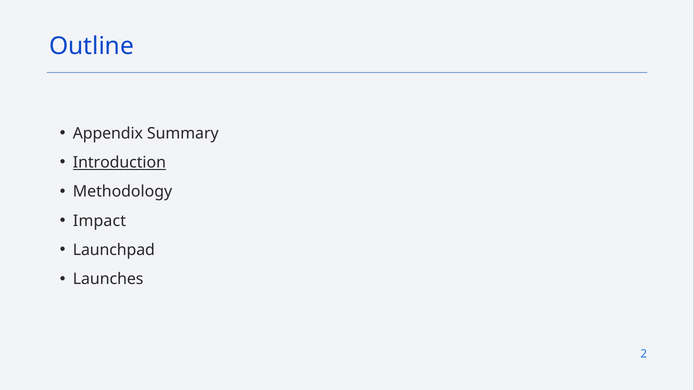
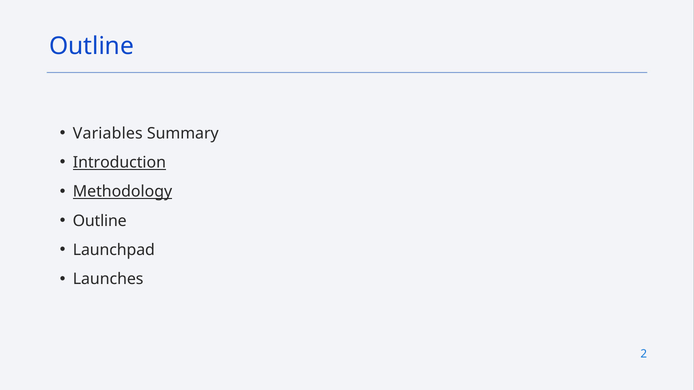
Appendix: Appendix -> Variables (108, 134)
Methodology underline: none -> present (122, 192)
Impact: Impact -> Outline (100, 221)
